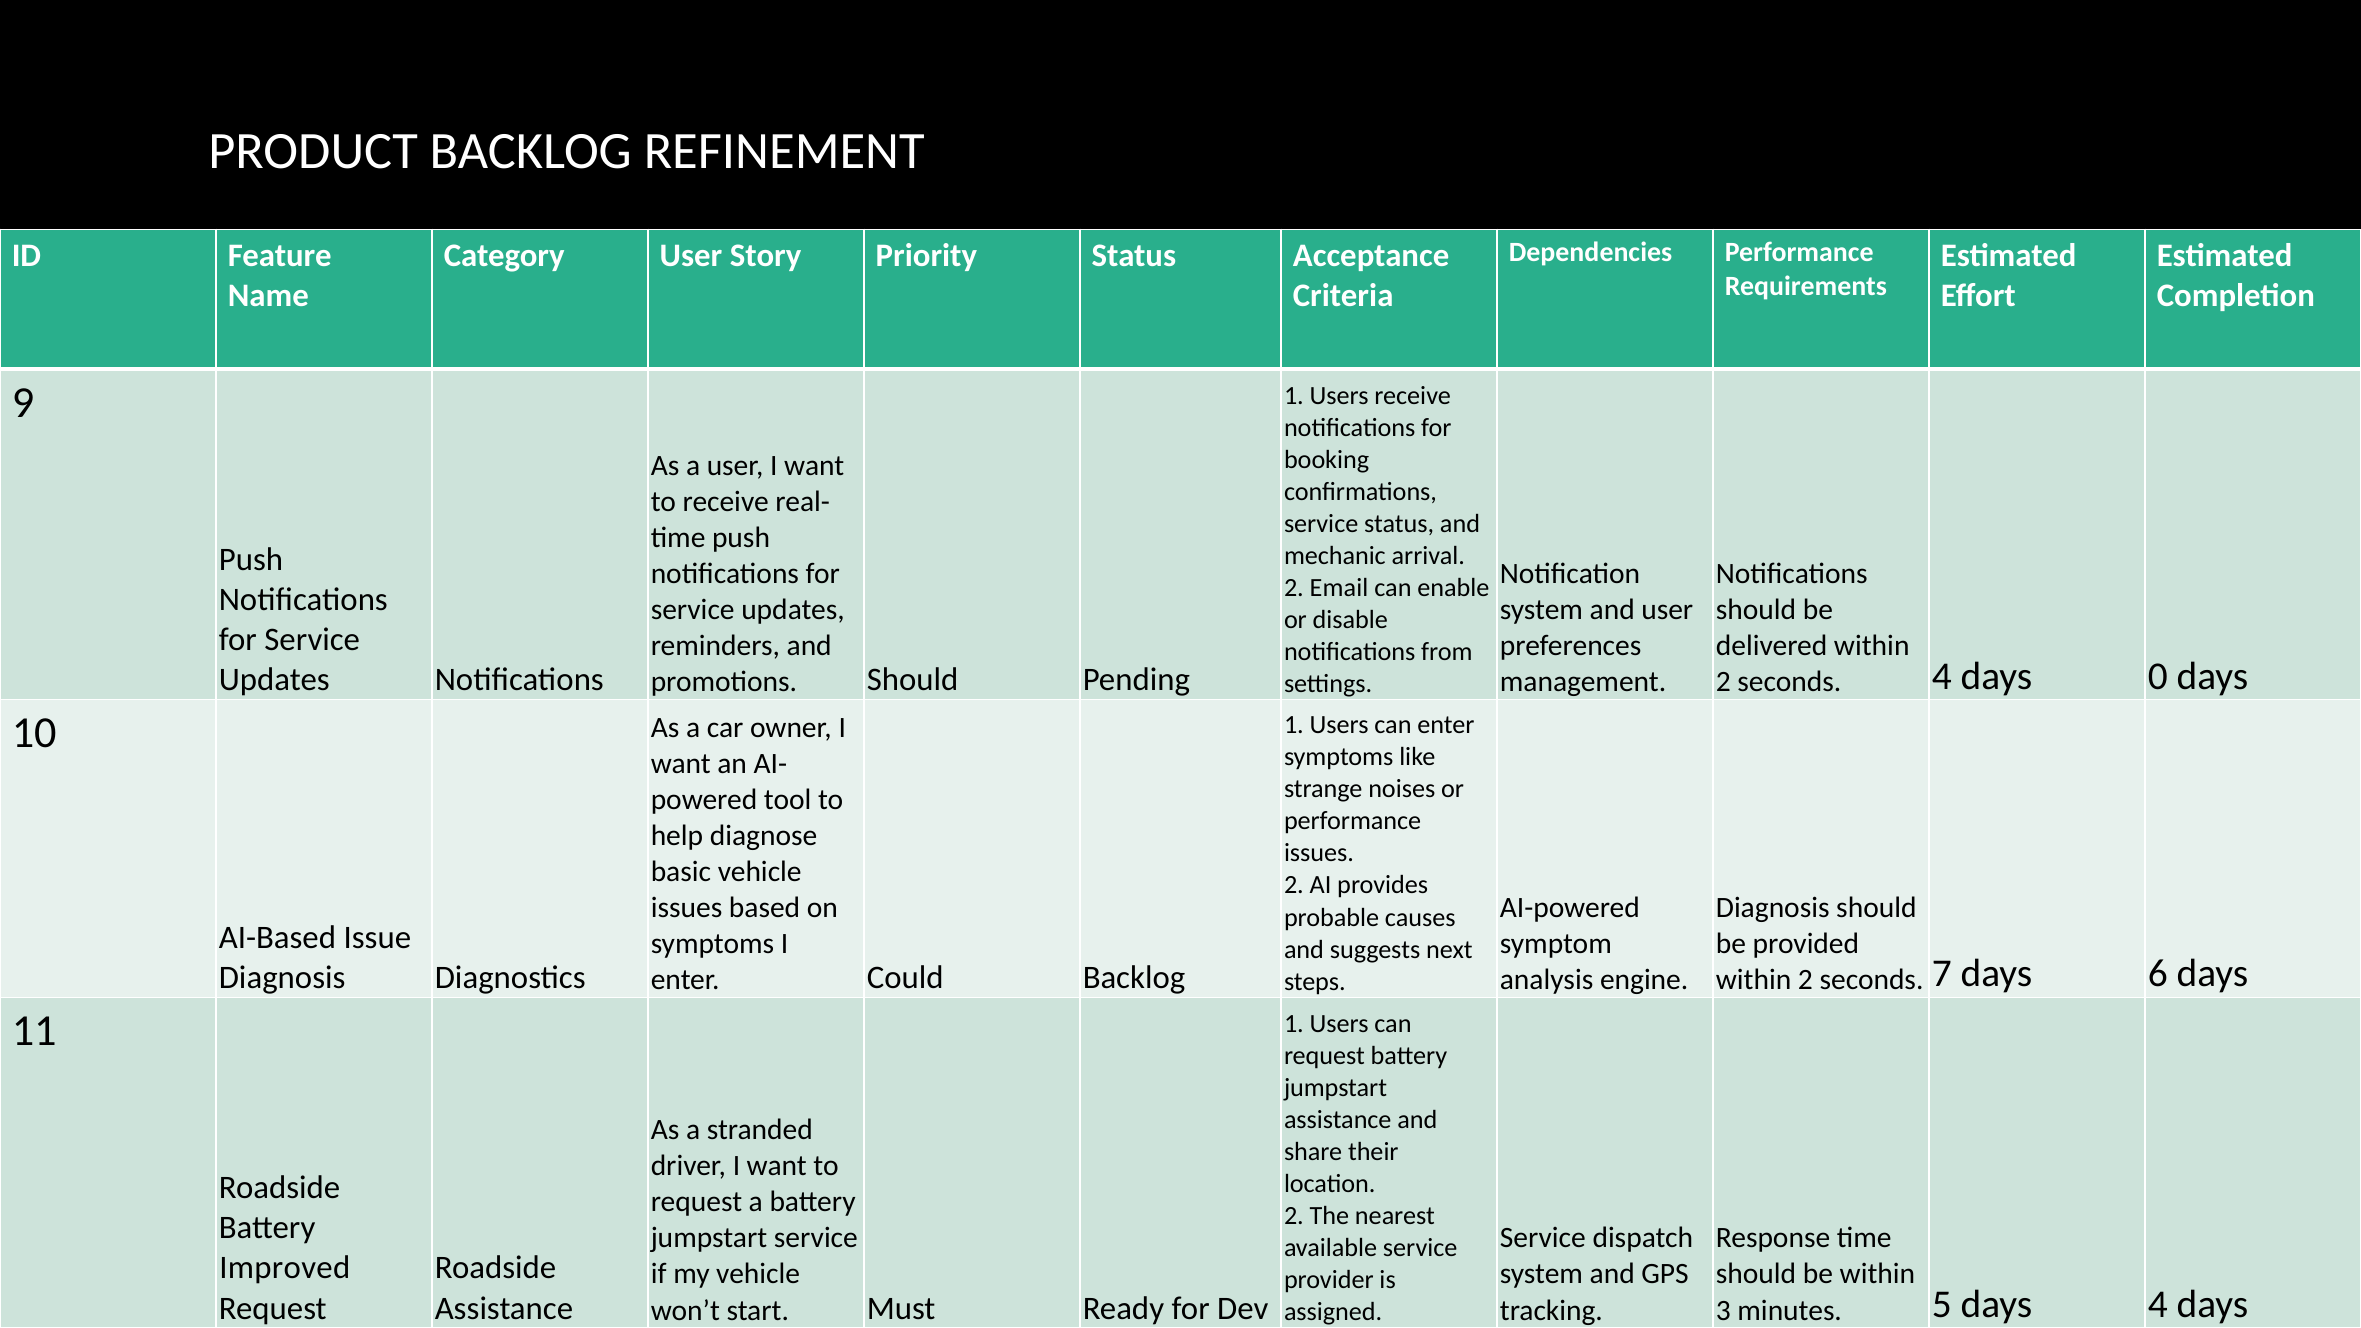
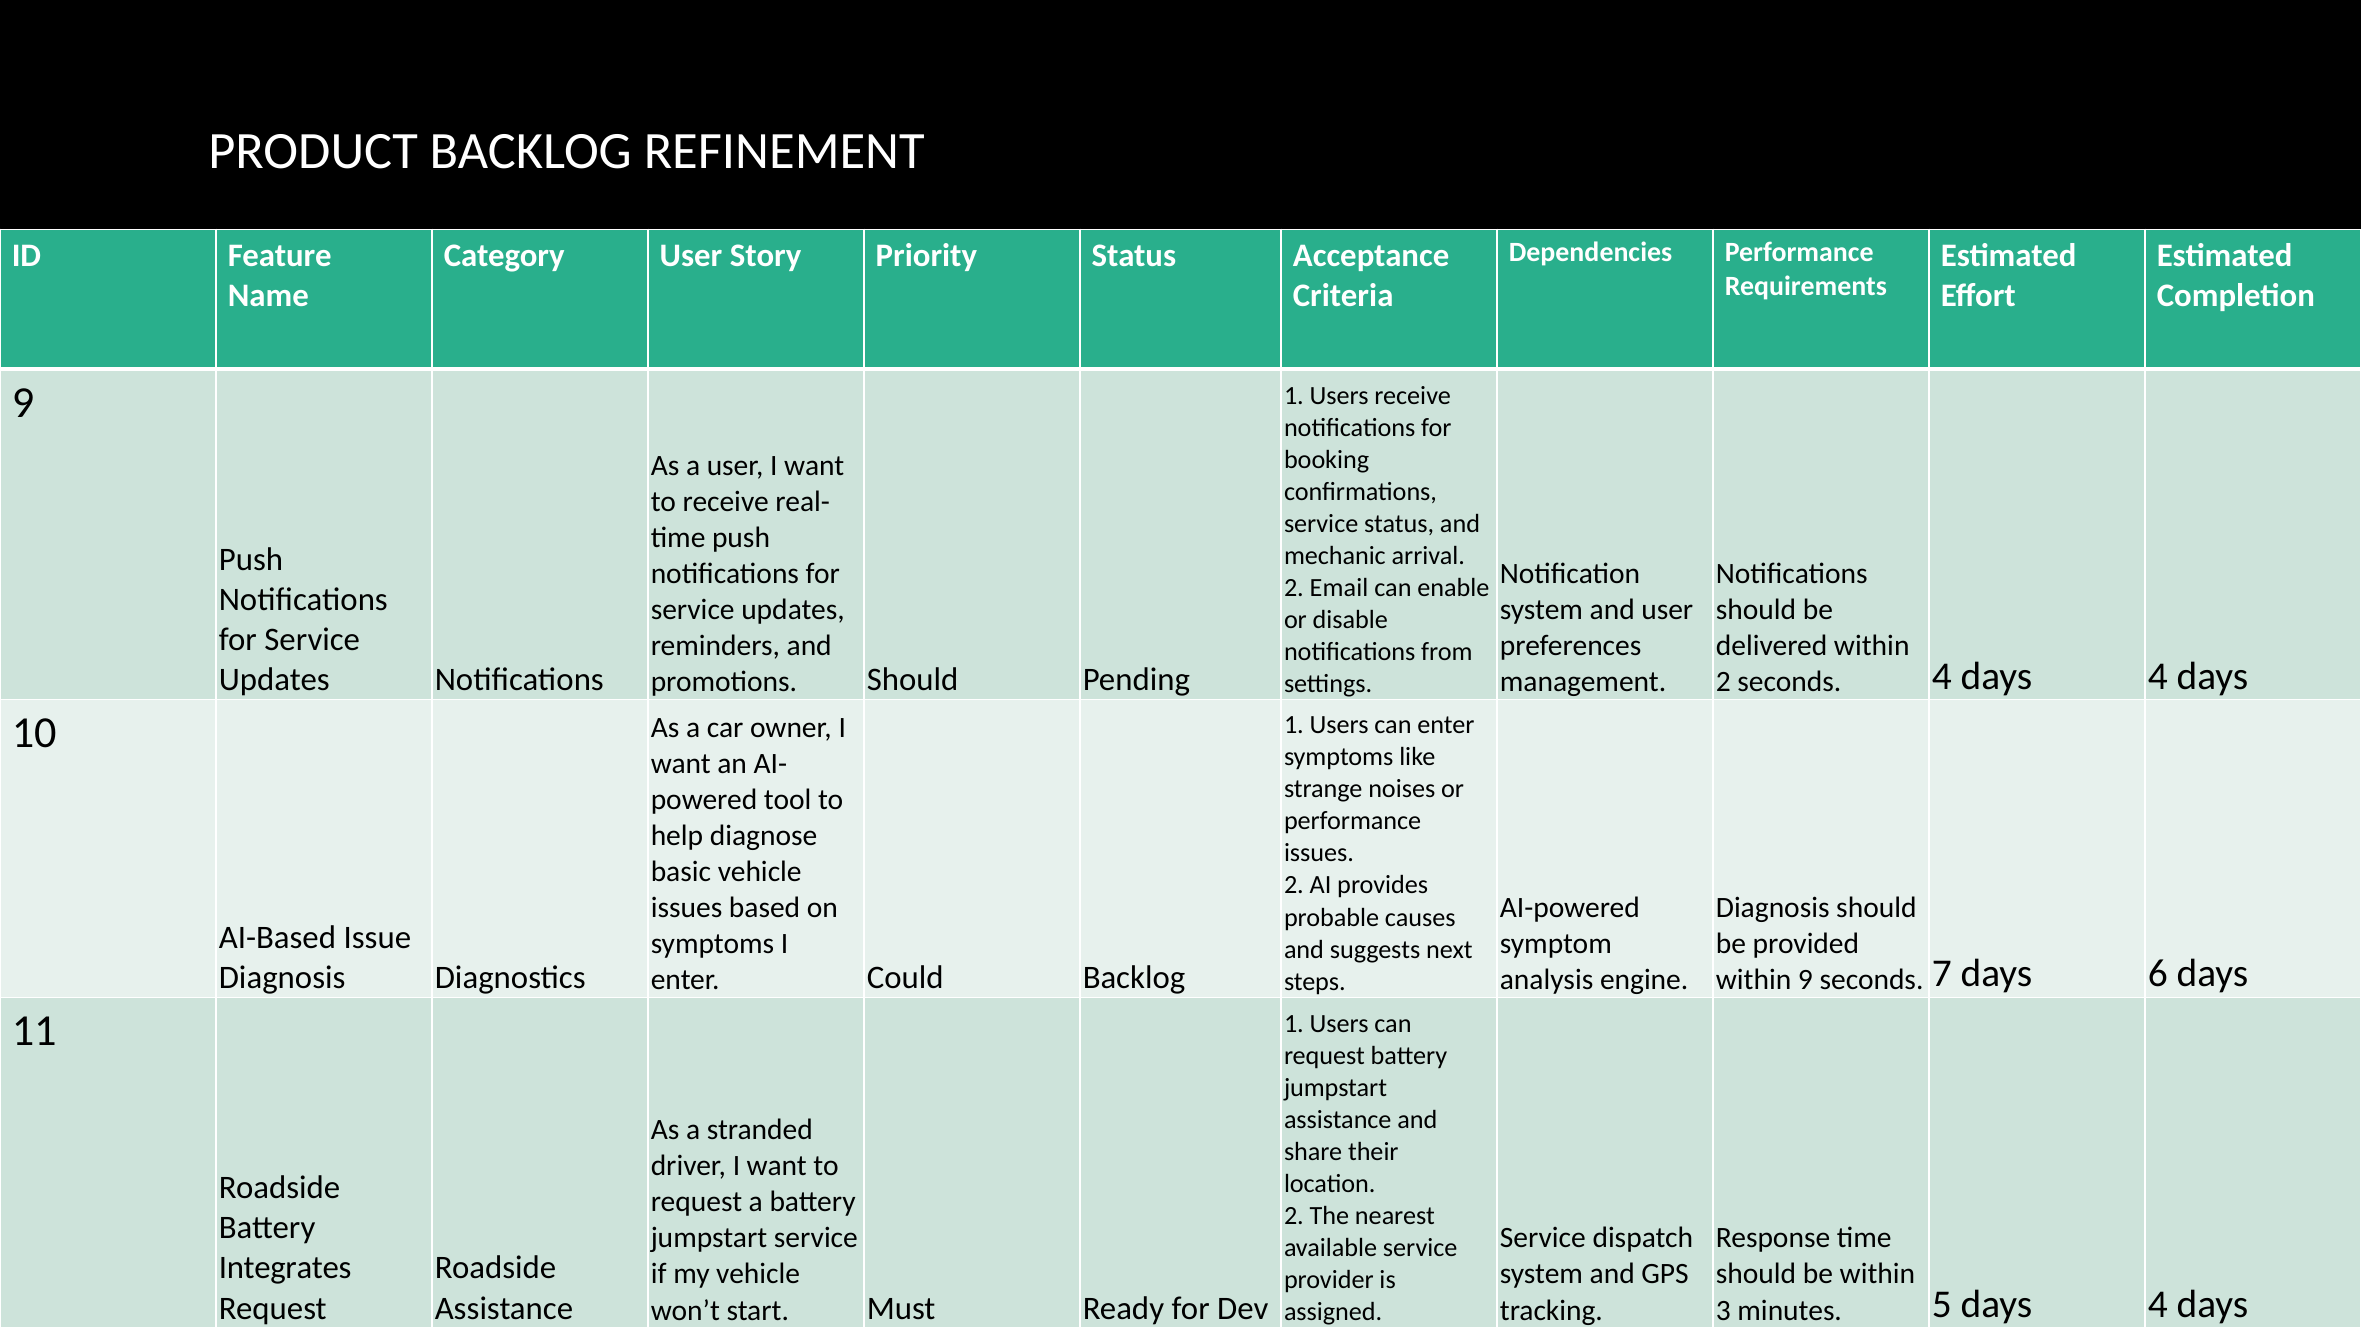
4 days 0: 0 -> 4 (2158, 676)
2: 2 -> 9 (1805, 980)
Improved: Improved -> Integrates (285, 1268)
